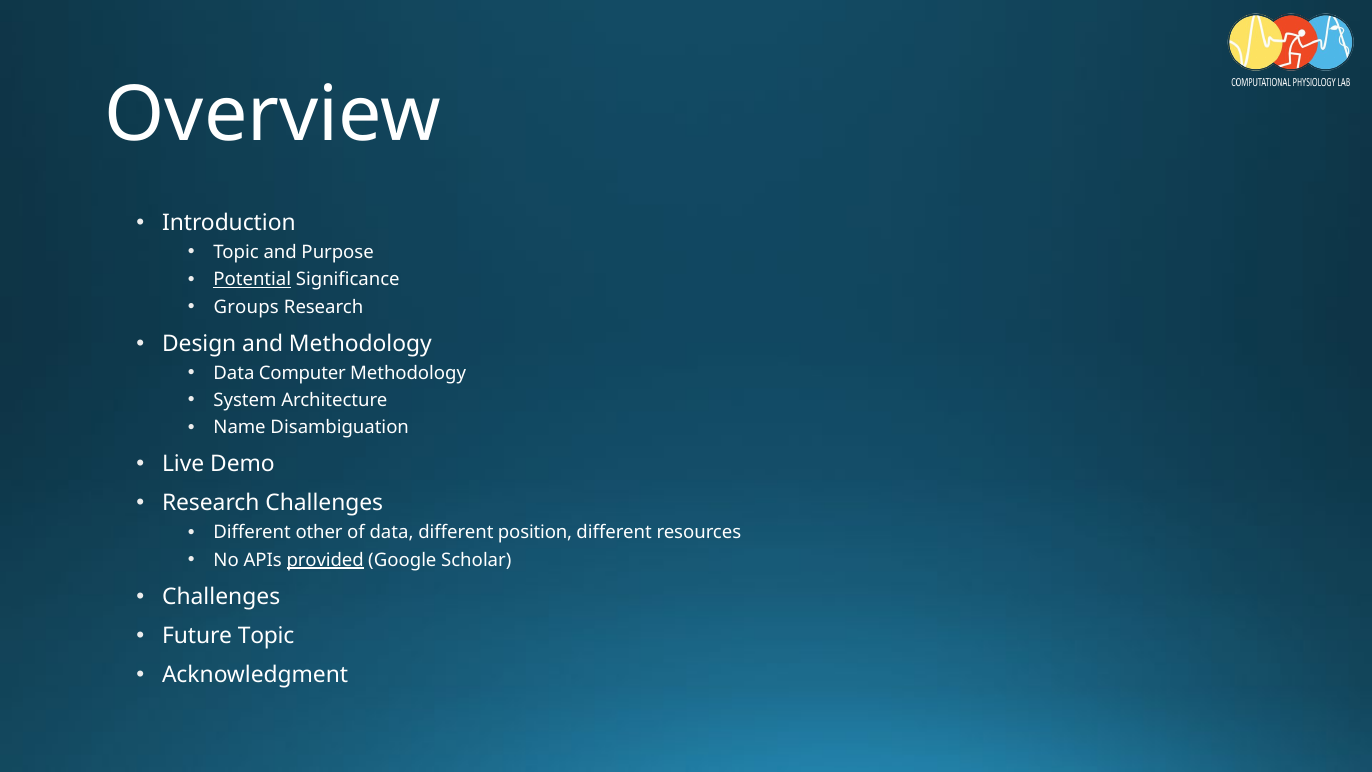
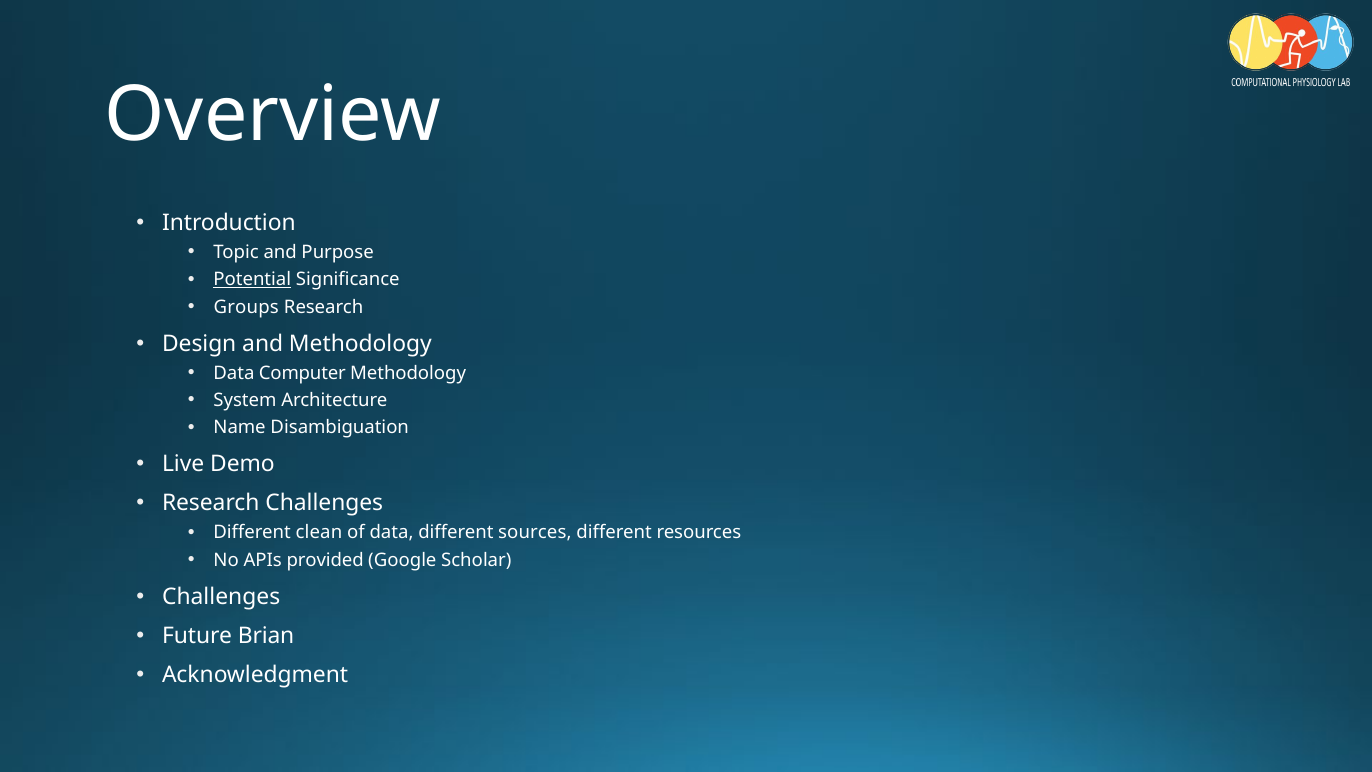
other: other -> clean (319, 533)
position: position -> sources (535, 533)
provided underline: present -> none (325, 560)
Future Topic: Topic -> Brian (266, 635)
